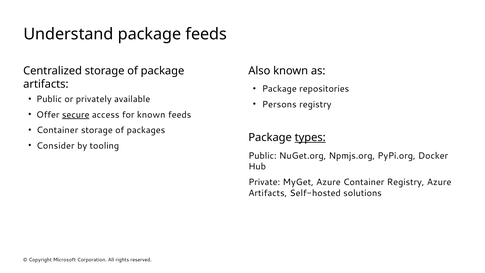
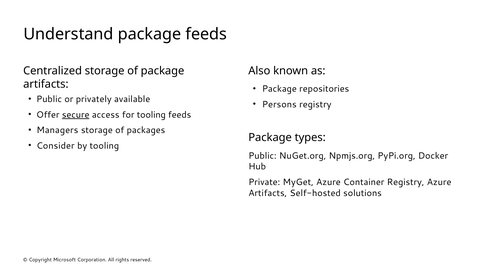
for known: known -> tooling (151, 115)
Container: Container -> Managers (57, 130)
types underline: present -> none (310, 138)
